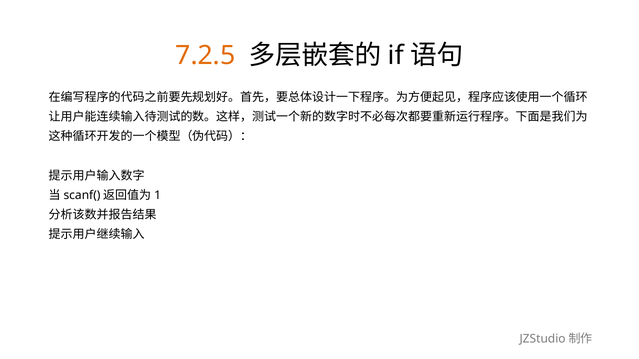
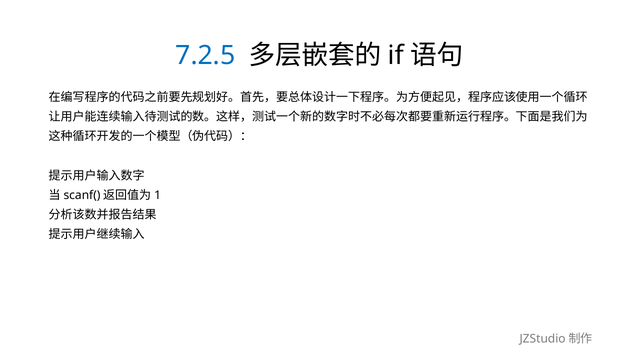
7.2.5 colour: orange -> blue (205, 56)
